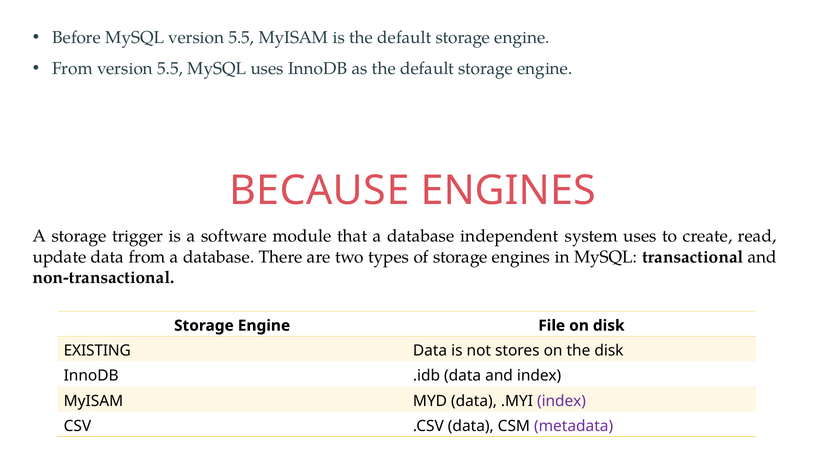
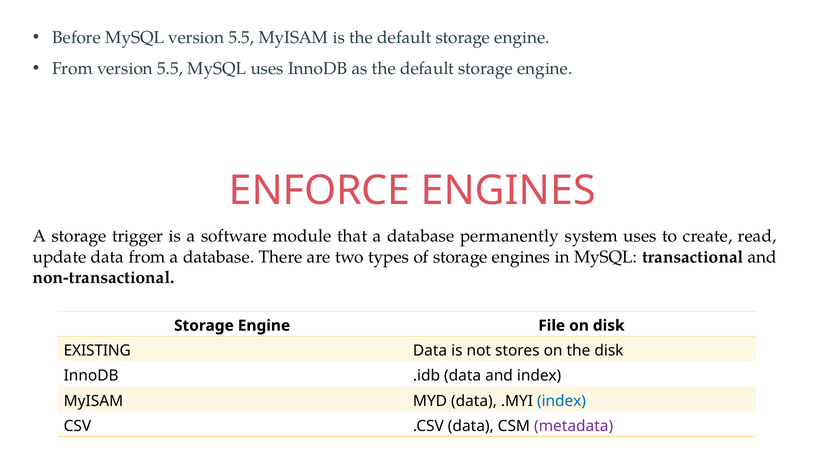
BECAUSE: BECAUSE -> ENFORCE (320, 191)
independent: independent -> permanently (509, 236)
index colour: purple -> blue (562, 401)
